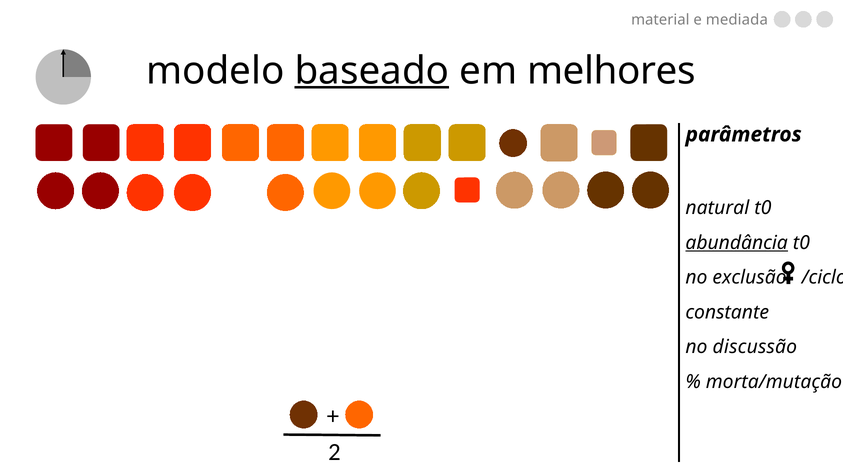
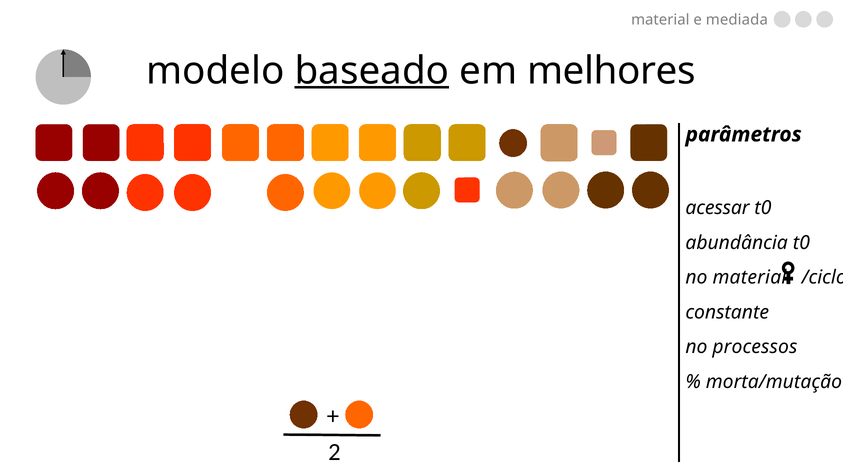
natural: natural -> acessar (717, 208)
abundância underline: present -> none (737, 243)
no exclusão: exclusão -> material (749, 278)
discussão: discussão -> processos (755, 347)
